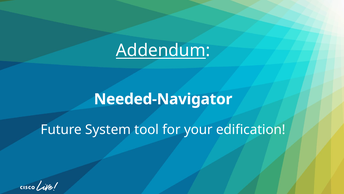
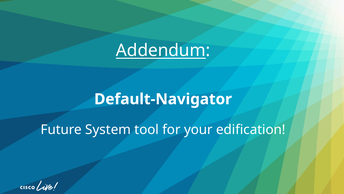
Needed-Navigator: Needed-Navigator -> Default-Navigator (163, 99)
